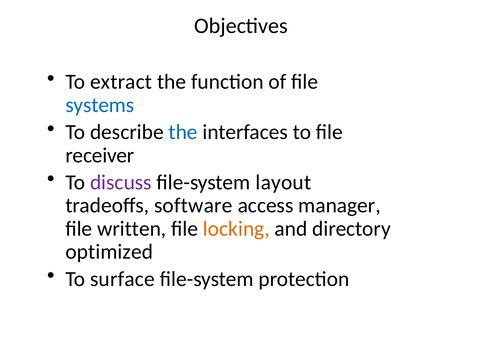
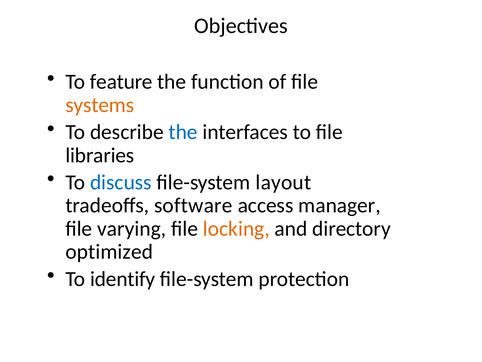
extract: extract -> feature (121, 82)
systems colour: blue -> orange (100, 105)
receiver: receiver -> libraries (100, 155)
discuss colour: purple -> blue (121, 182)
written: written -> varying (132, 228)
surface: surface -> identify (123, 279)
